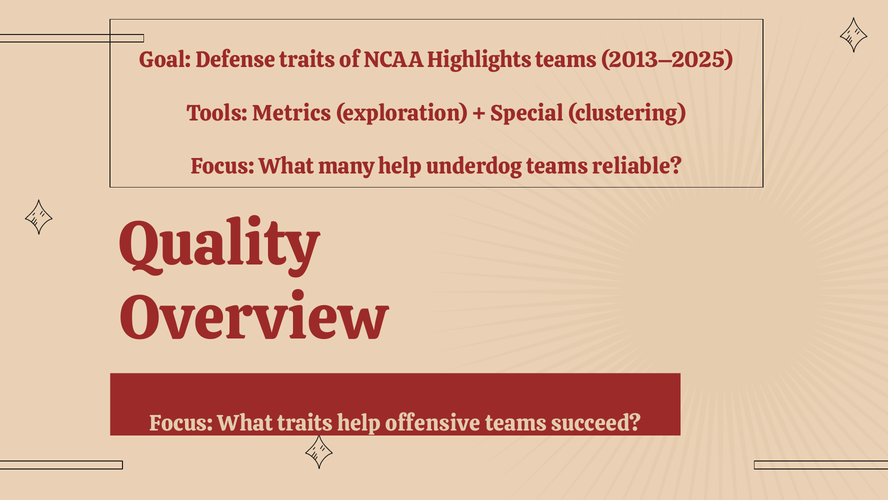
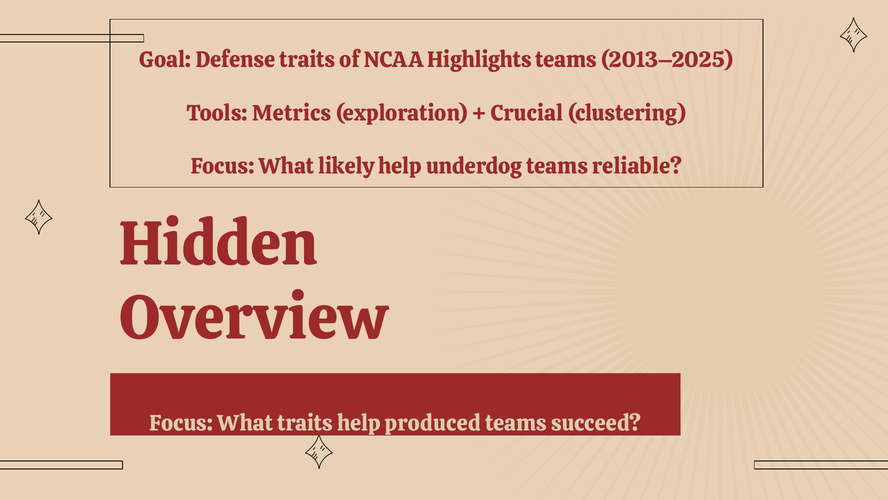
Special: Special -> Crucial (527, 113)
many: many -> likely (346, 166)
Quality: Quality -> Hidden (219, 244)
offensive: offensive -> produced (433, 423)
